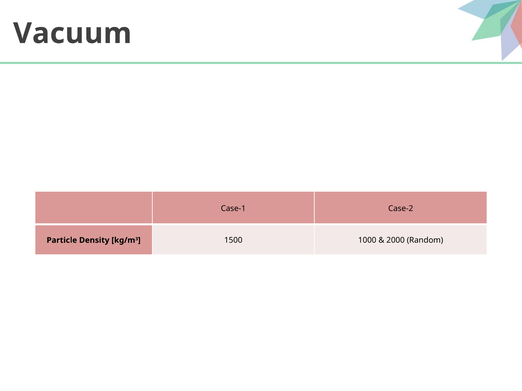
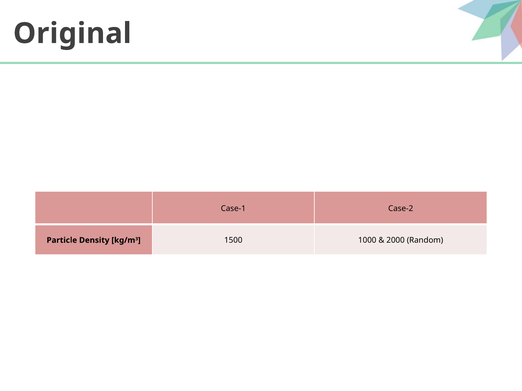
Vacuum: Vacuum -> Original (72, 34)
